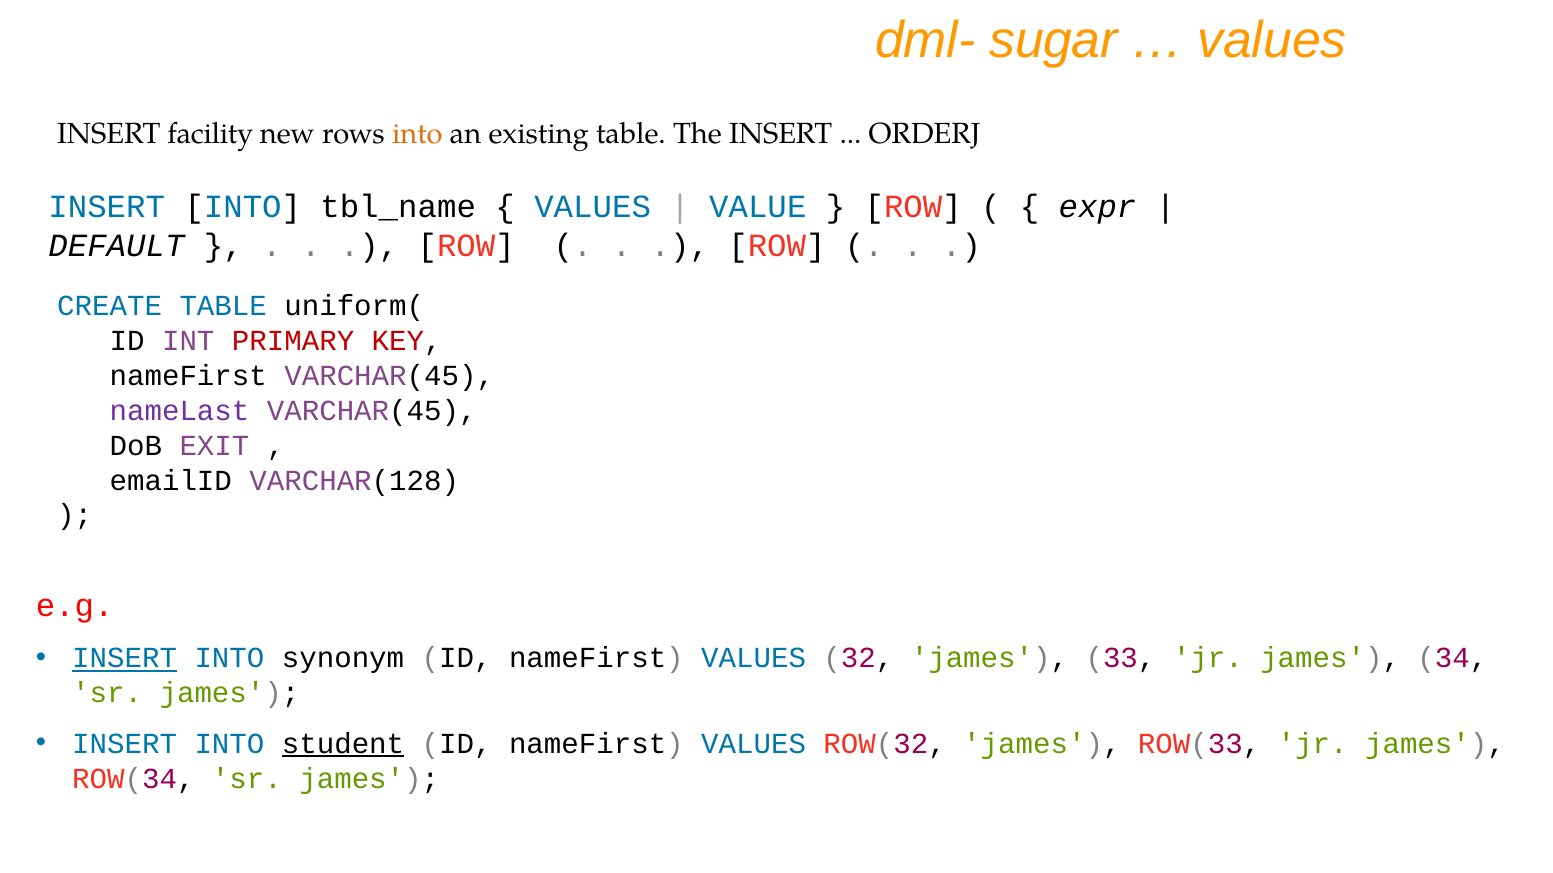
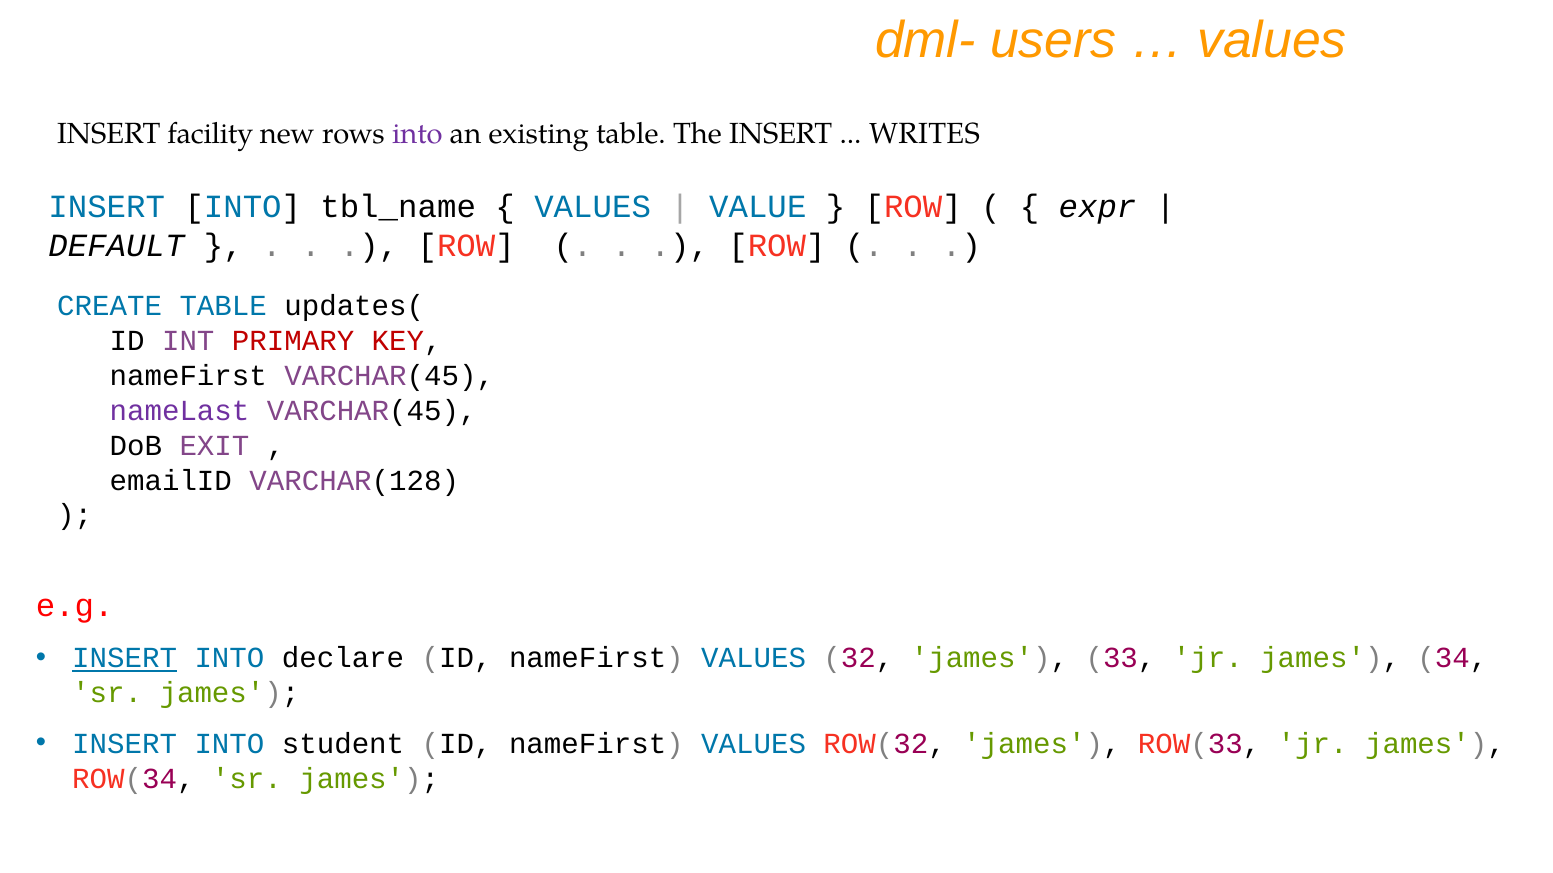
sugar: sugar -> users (1053, 40)
into colour: orange -> purple (417, 134)
ORDERJ: ORDERJ -> WRITES (924, 134)
uniform(: uniform( -> updates( (354, 306)
synonym: synonym -> declare (343, 659)
student underline: present -> none (343, 744)
